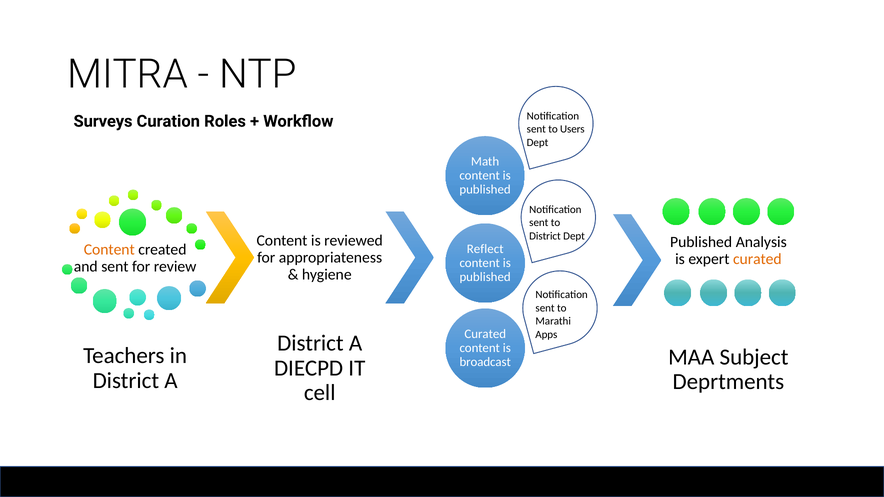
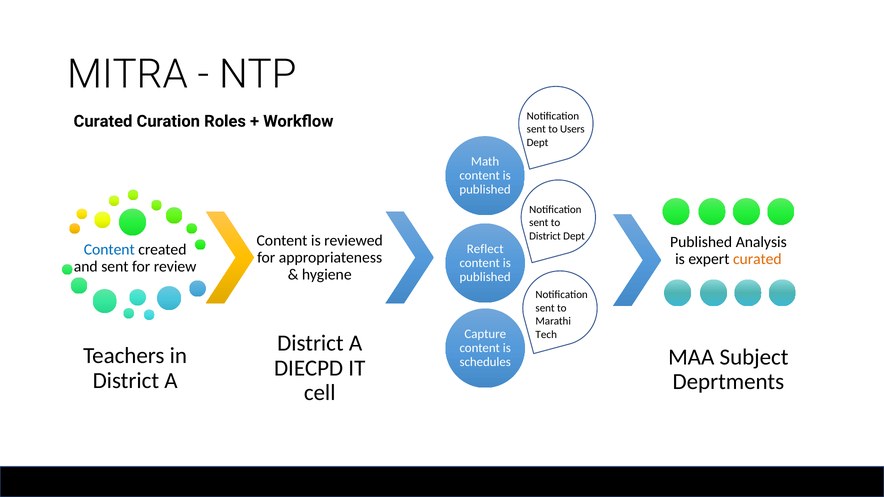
Surveys: Surveys -> Curated (103, 121)
Content colour: orange -> blue (109, 250)
Curated: Curated -> Capture (485, 334)
Apps: Apps -> Tech (546, 335)
broadcast: broadcast -> schedules (485, 362)
